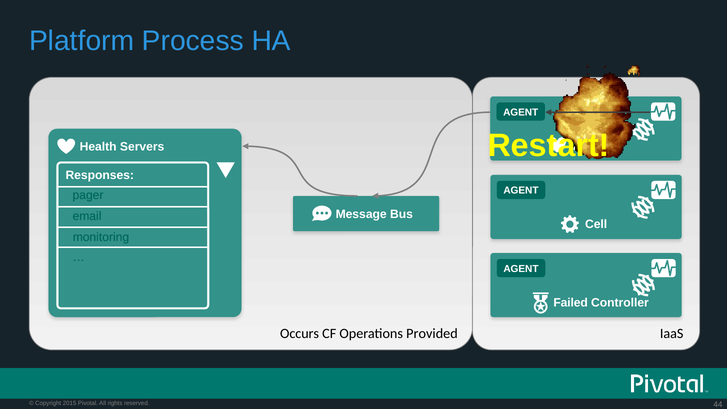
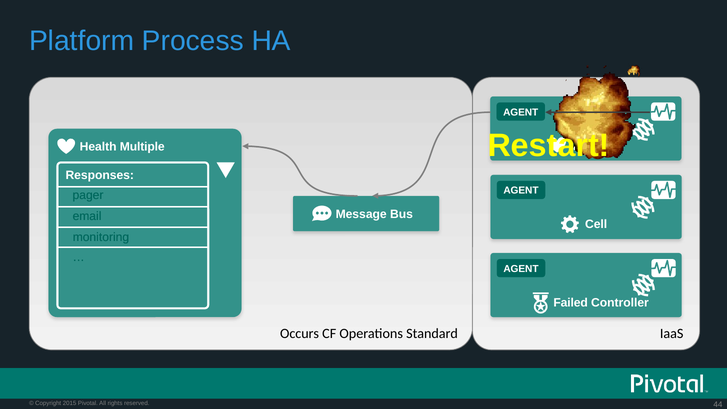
Servers: Servers -> Multiple (142, 147)
Provided: Provided -> Standard (432, 334)
